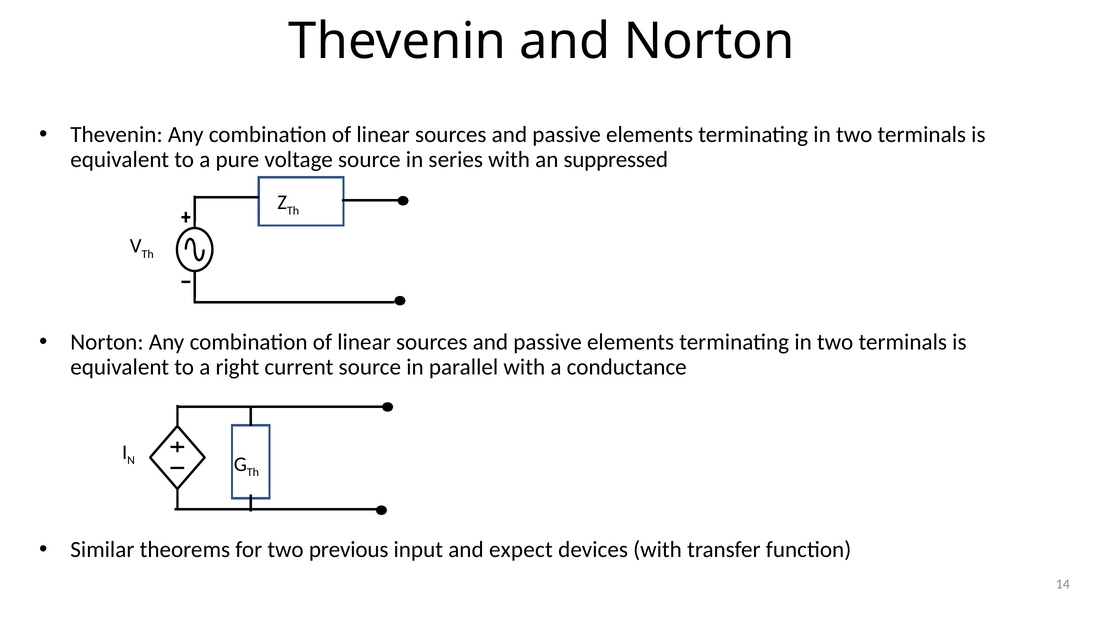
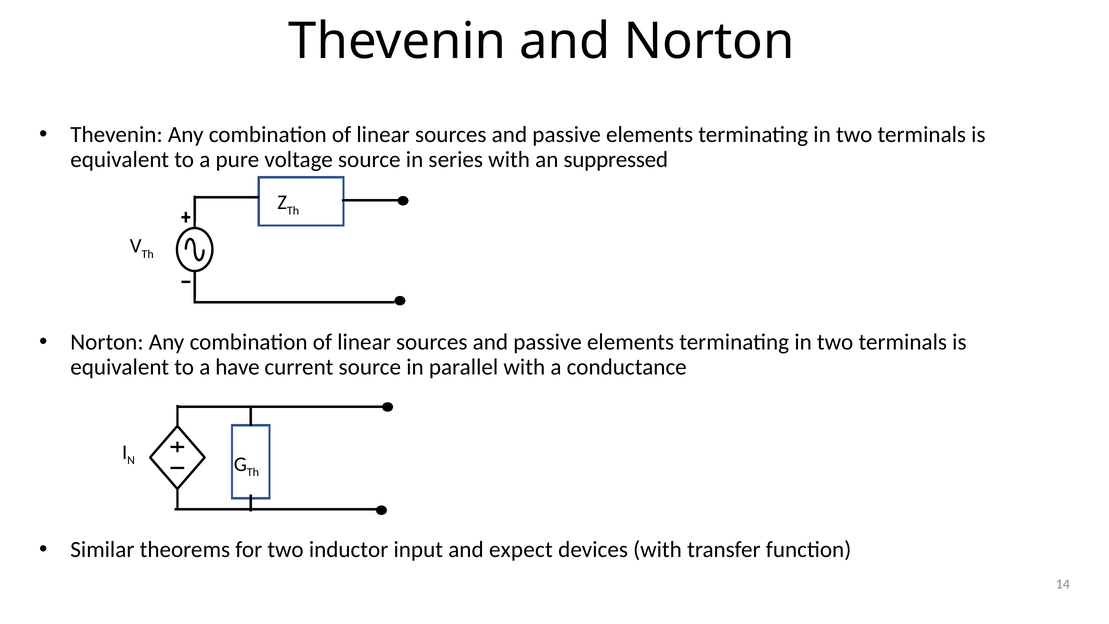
right: right -> have (237, 367)
previous: previous -> inductor (349, 550)
